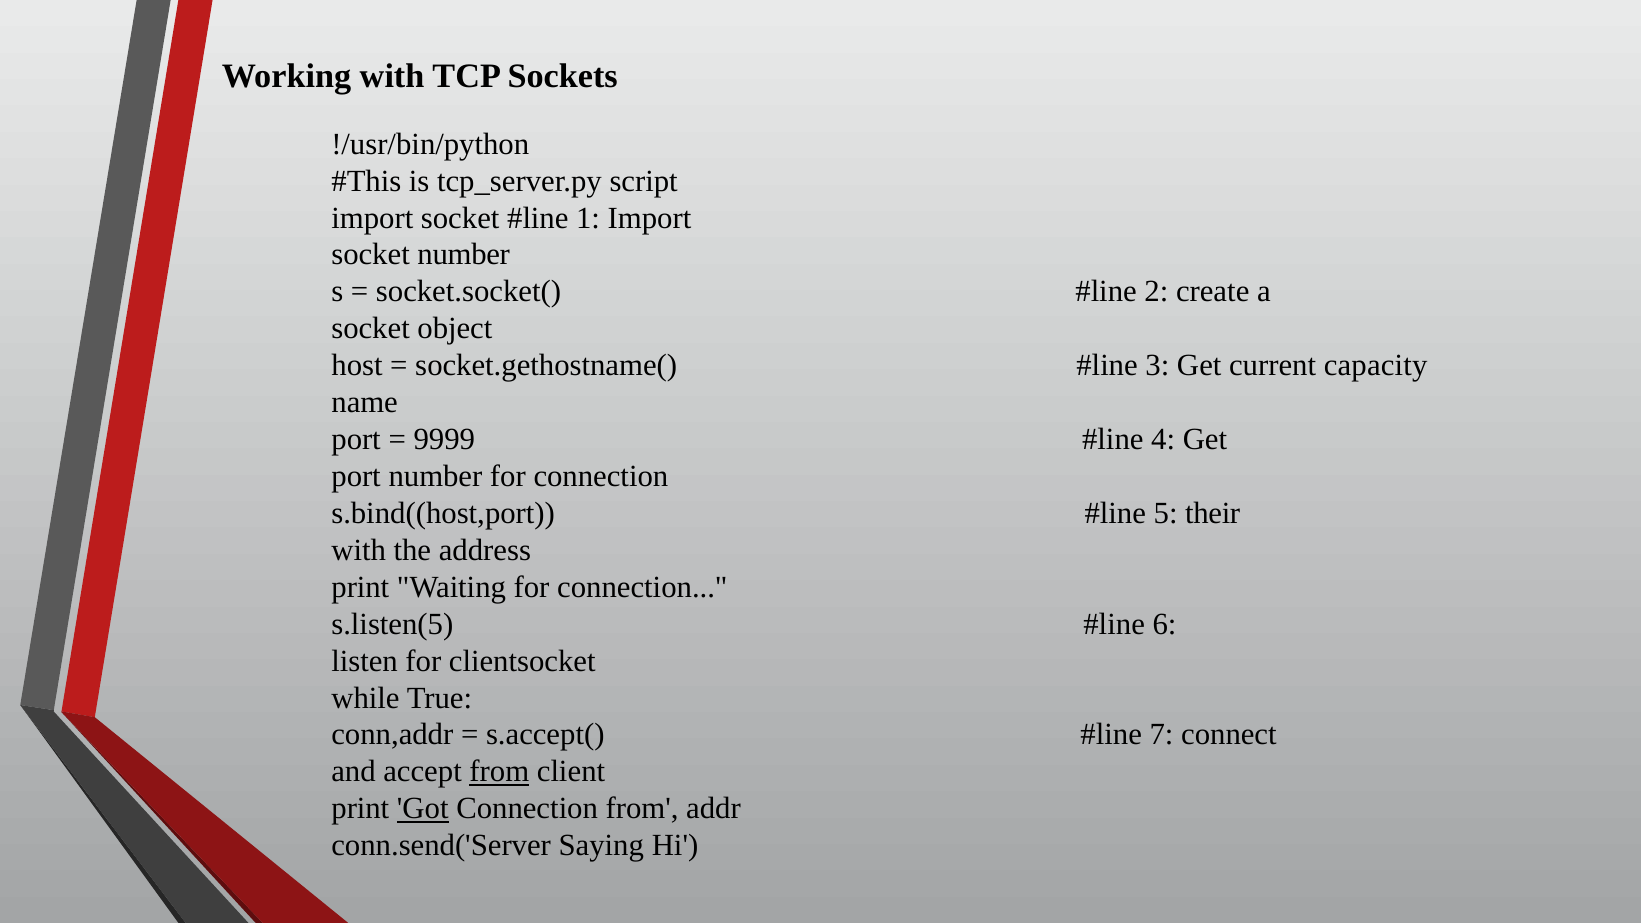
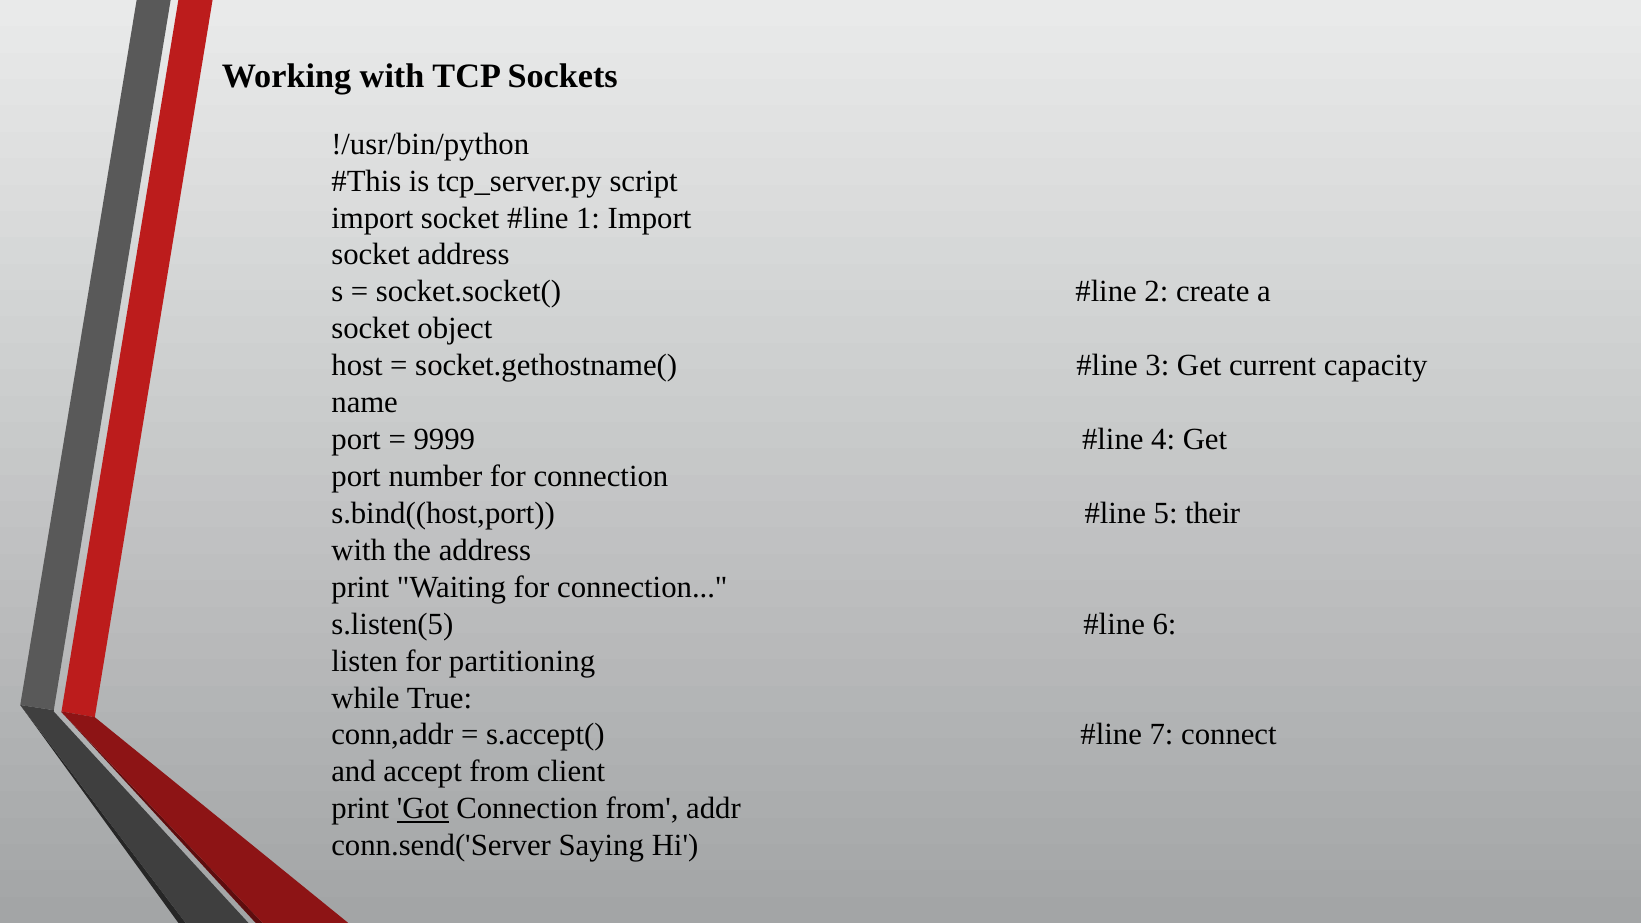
socket number: number -> address (464, 255)
clientsocket: clientsocket -> partitioning (522, 661)
from underline: present -> none (499, 772)
